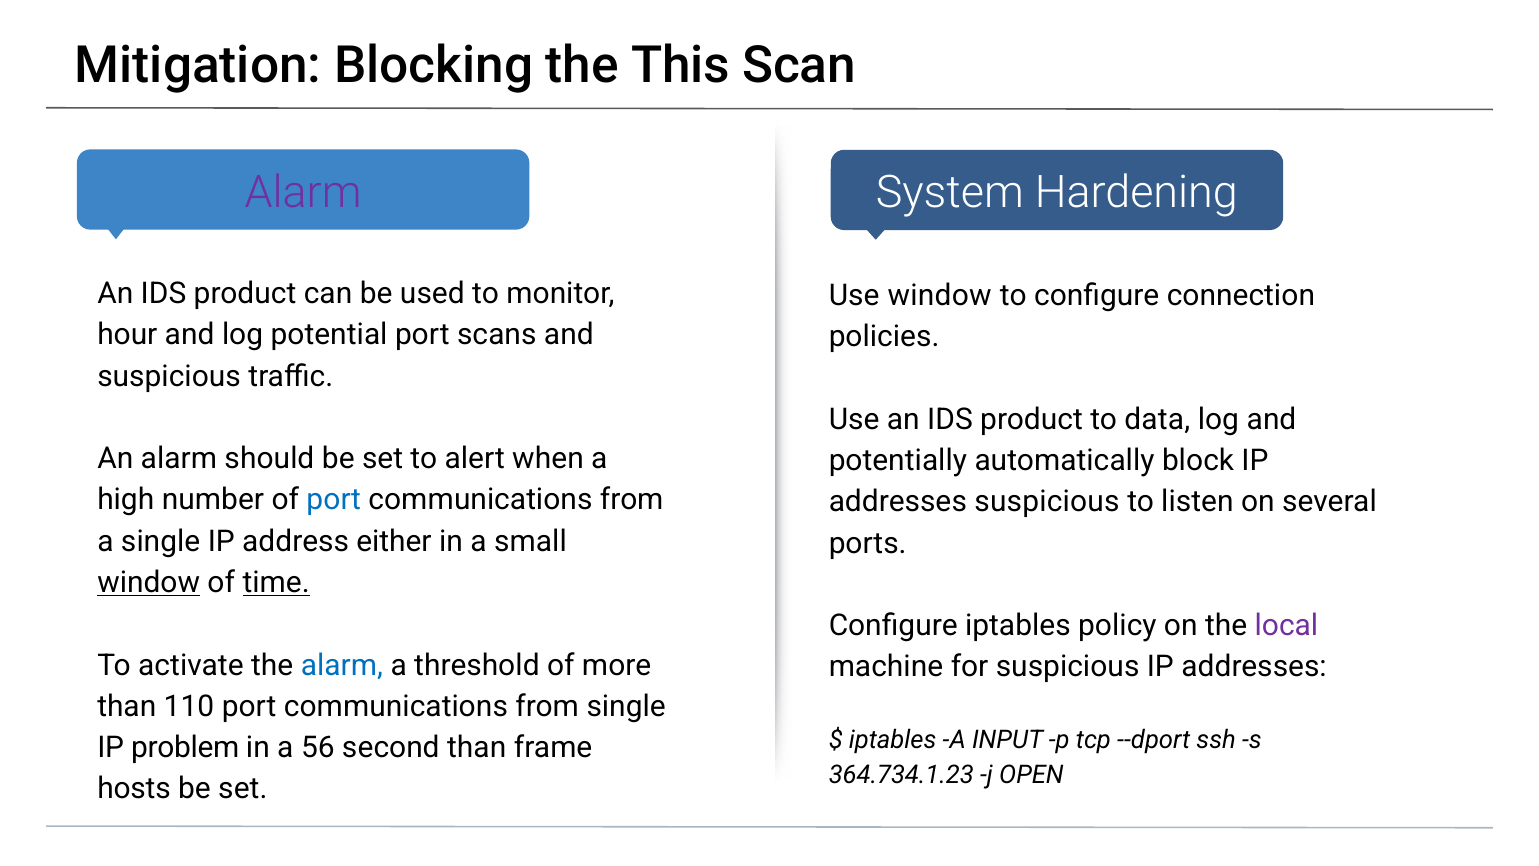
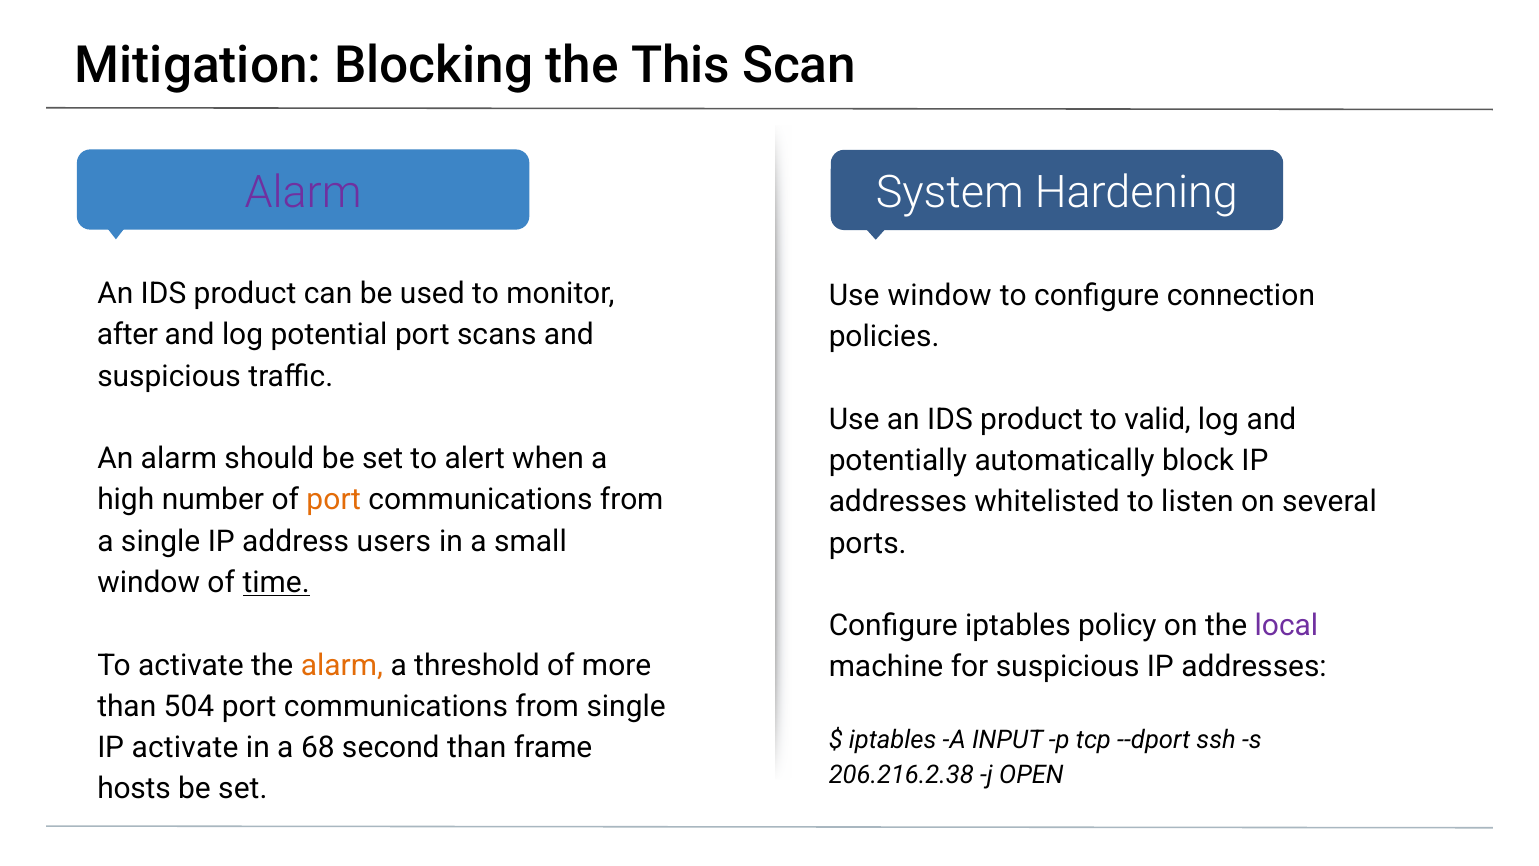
hour: hour -> after (127, 335)
data: data -> valid (1158, 419)
port colour: blue -> orange (334, 500)
addresses suspicious: suspicious -> whitelisted (1047, 502)
either: either -> users (394, 541)
window underline: present -> none (149, 582)
alarm colour: blue -> orange (342, 665)
110: 110 -> 504 (189, 706)
IP problem: problem -> activate (185, 748)
56: 56 -> 68 (318, 748)
364.734.1.23: 364.734.1.23 -> 206.216.2.38 (901, 775)
